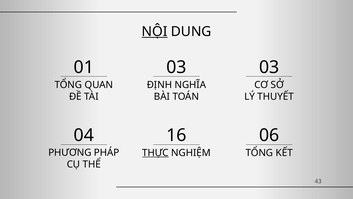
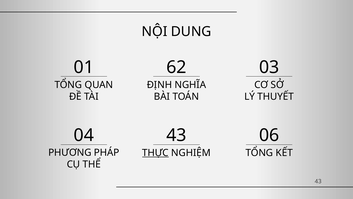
NỘI underline: present -> none (155, 31)
01 03: 03 -> 62 (176, 67)
04 16: 16 -> 43 (176, 135)
